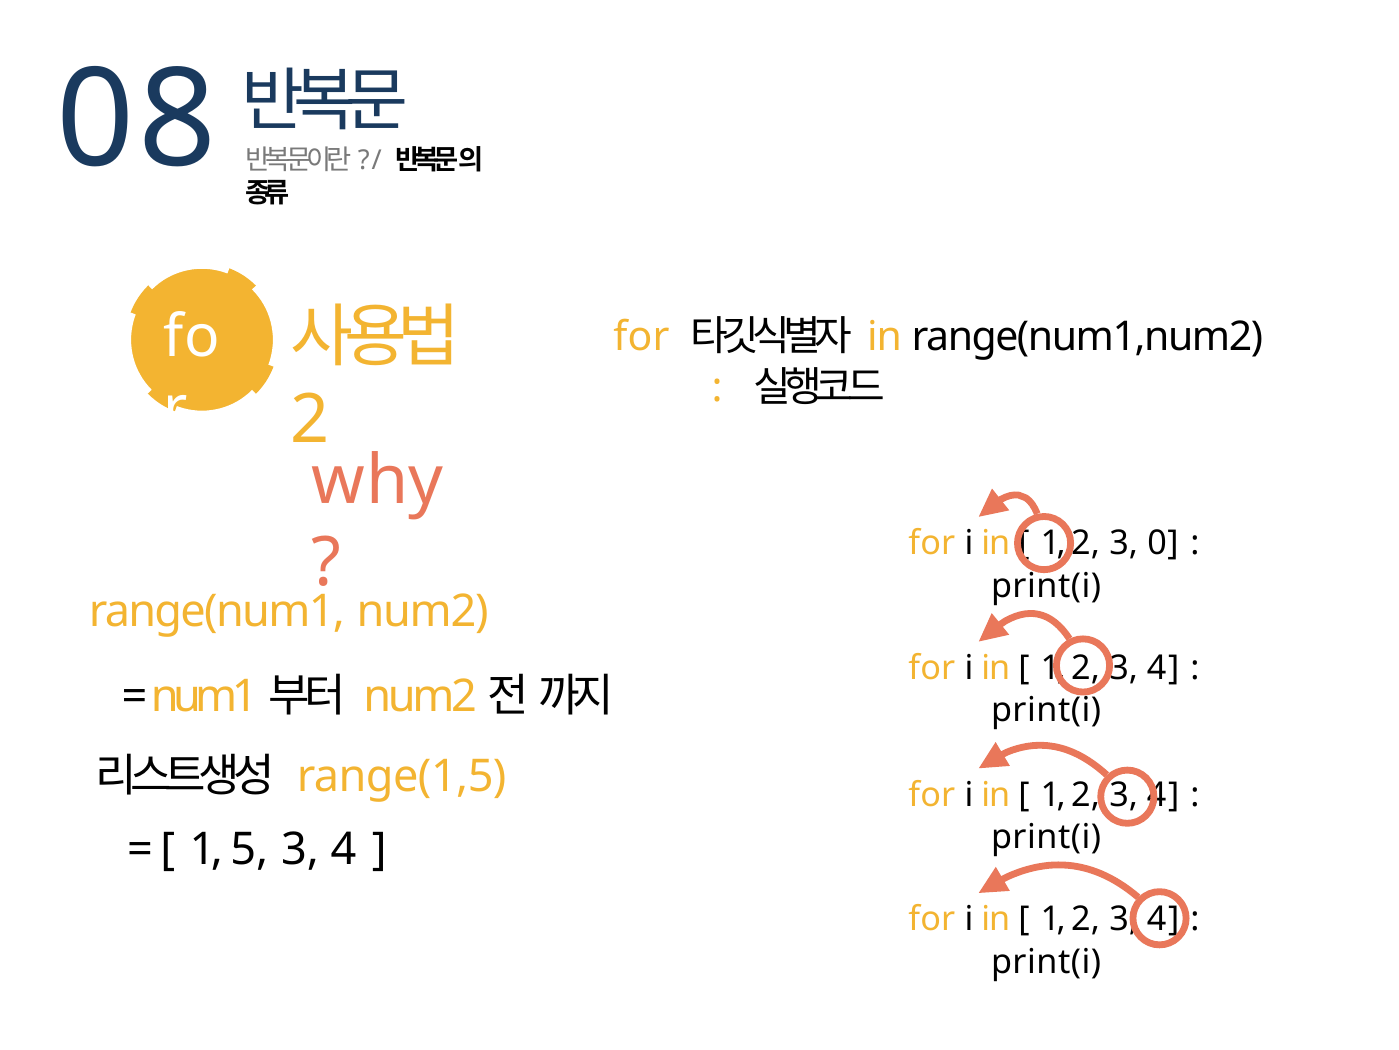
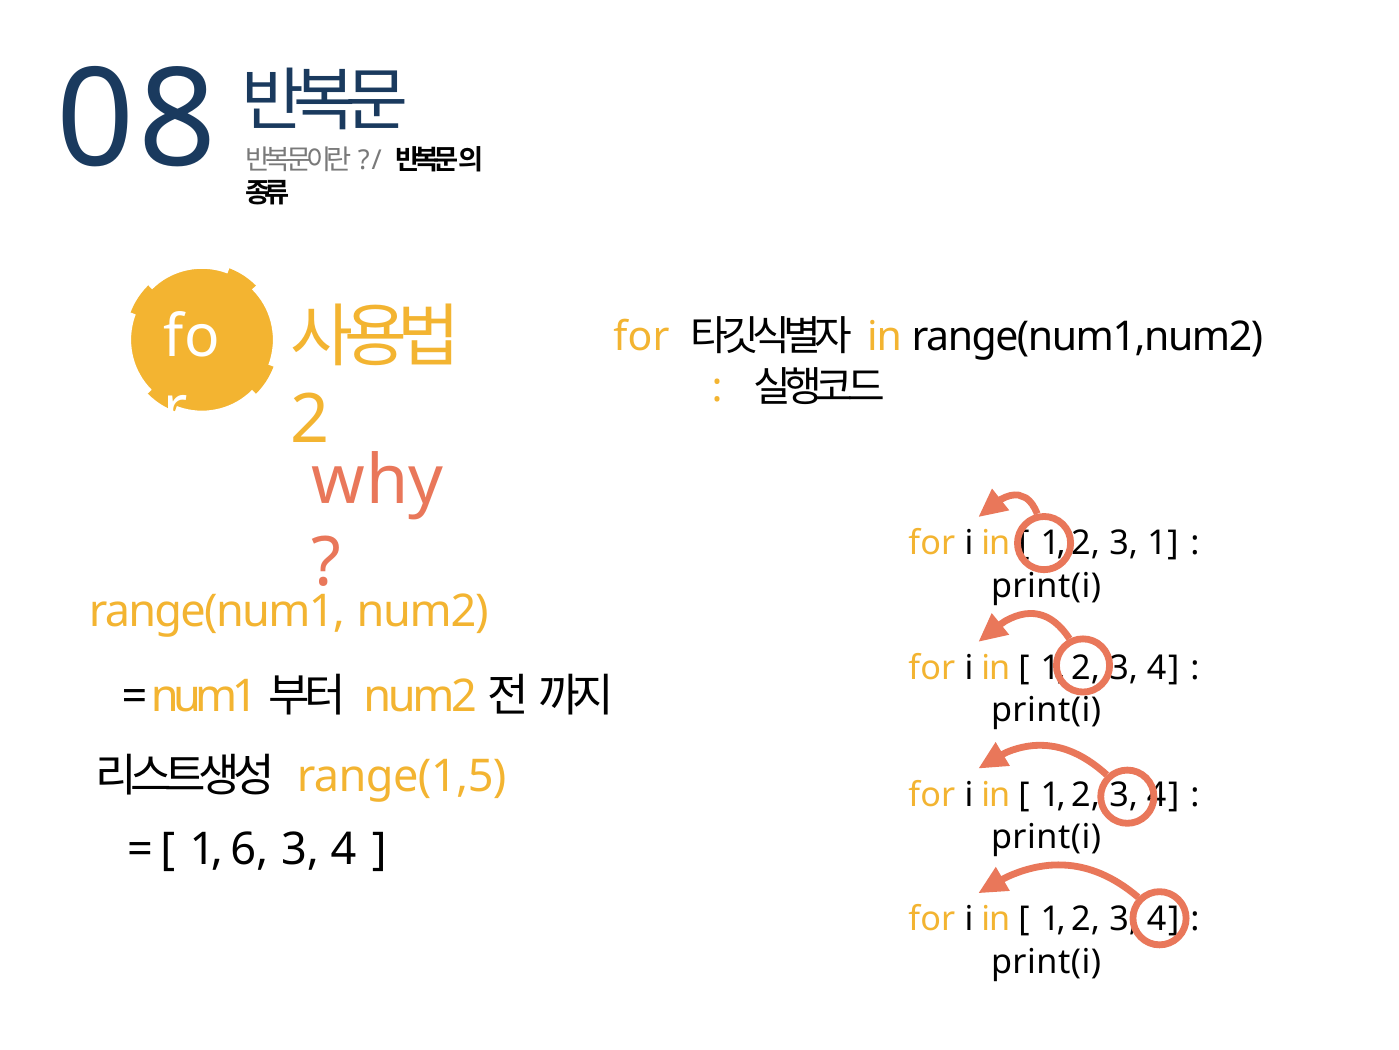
3 0: 0 -> 1 (1163, 543)
5: 5 -> 6 (249, 849)
